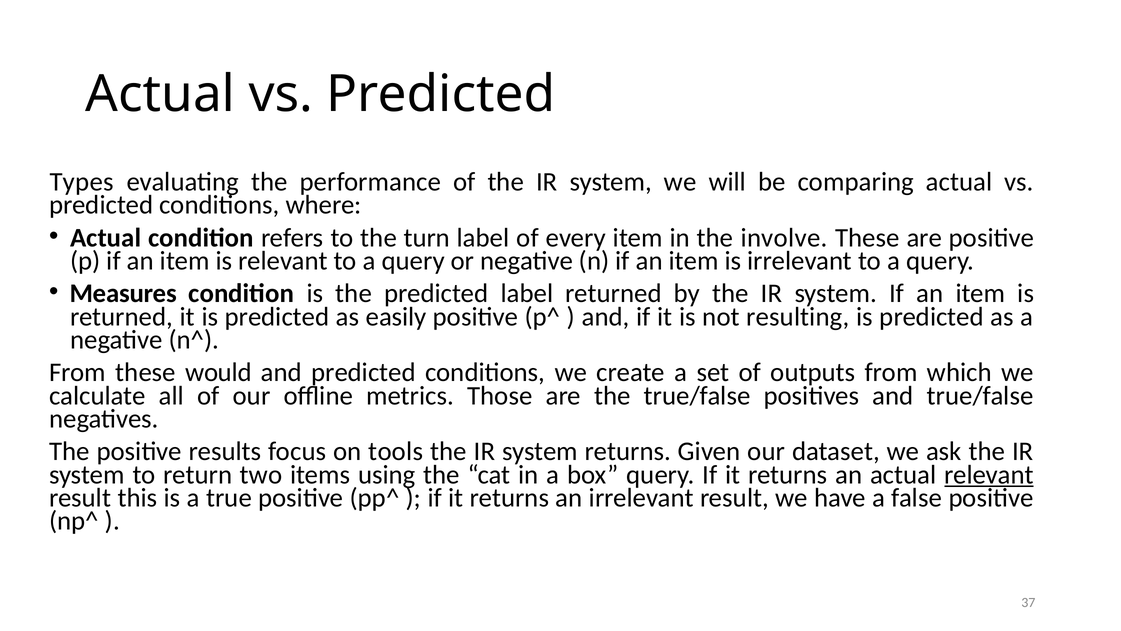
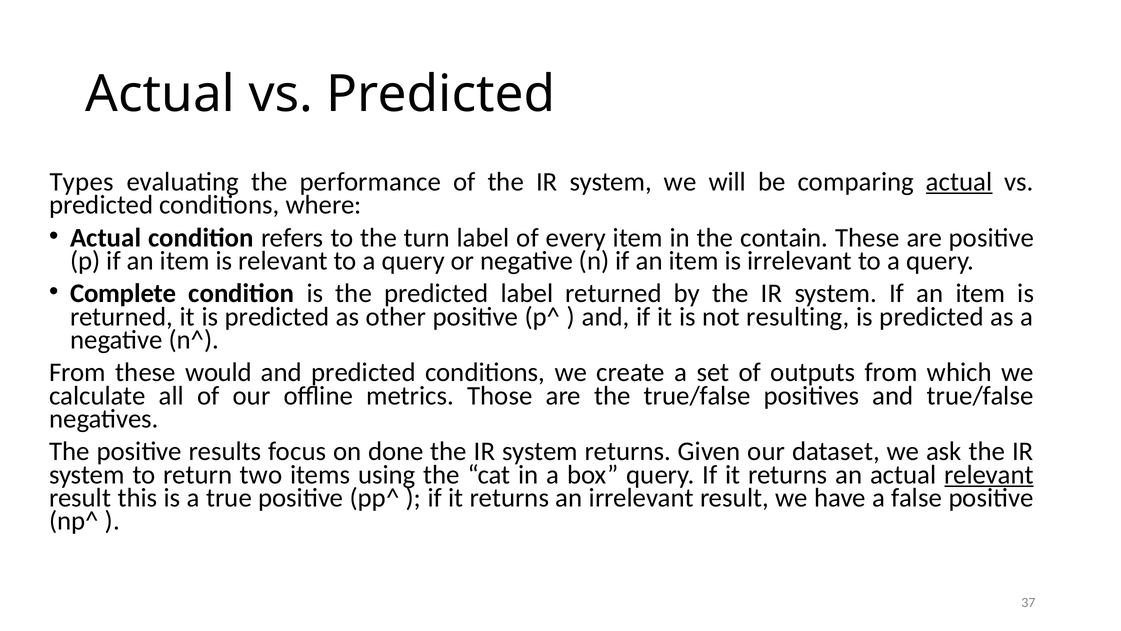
actual underline: none -> present (959, 182)
involve: involve -> contain (784, 237)
Measures: Measures -> Complete (123, 293)
easily: easily -> other (396, 316)
tools: tools -> done (396, 451)
